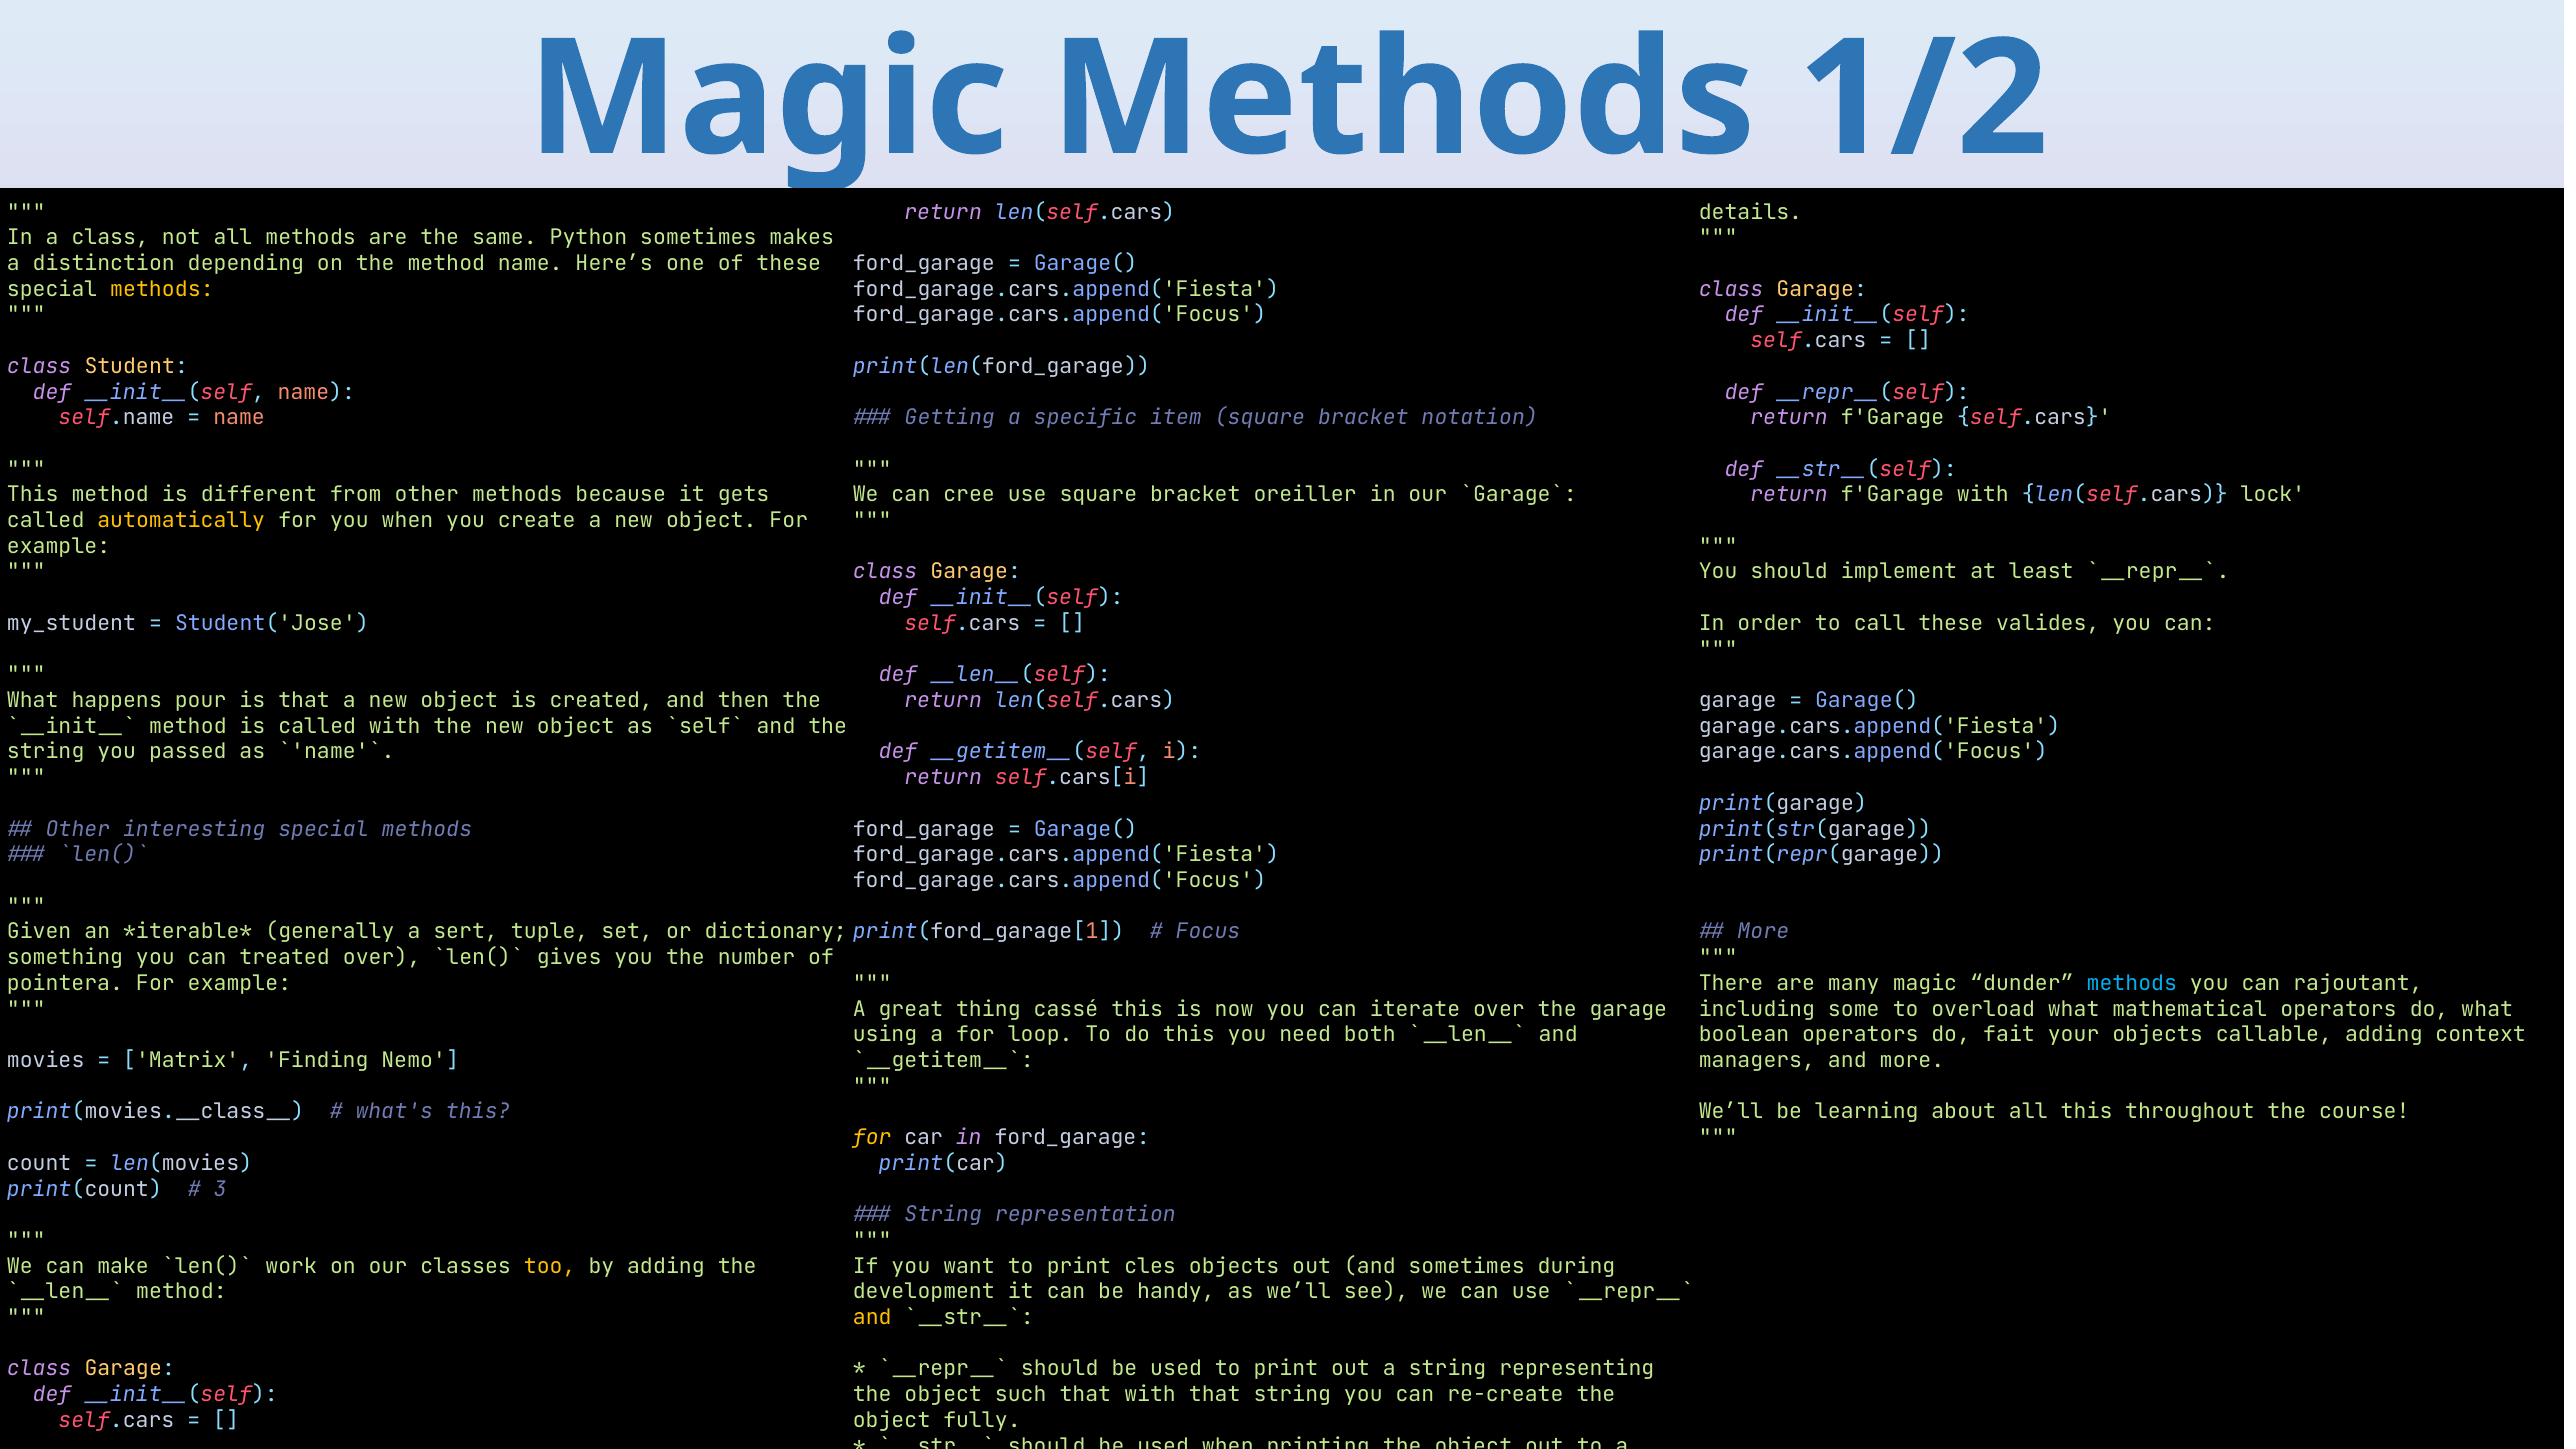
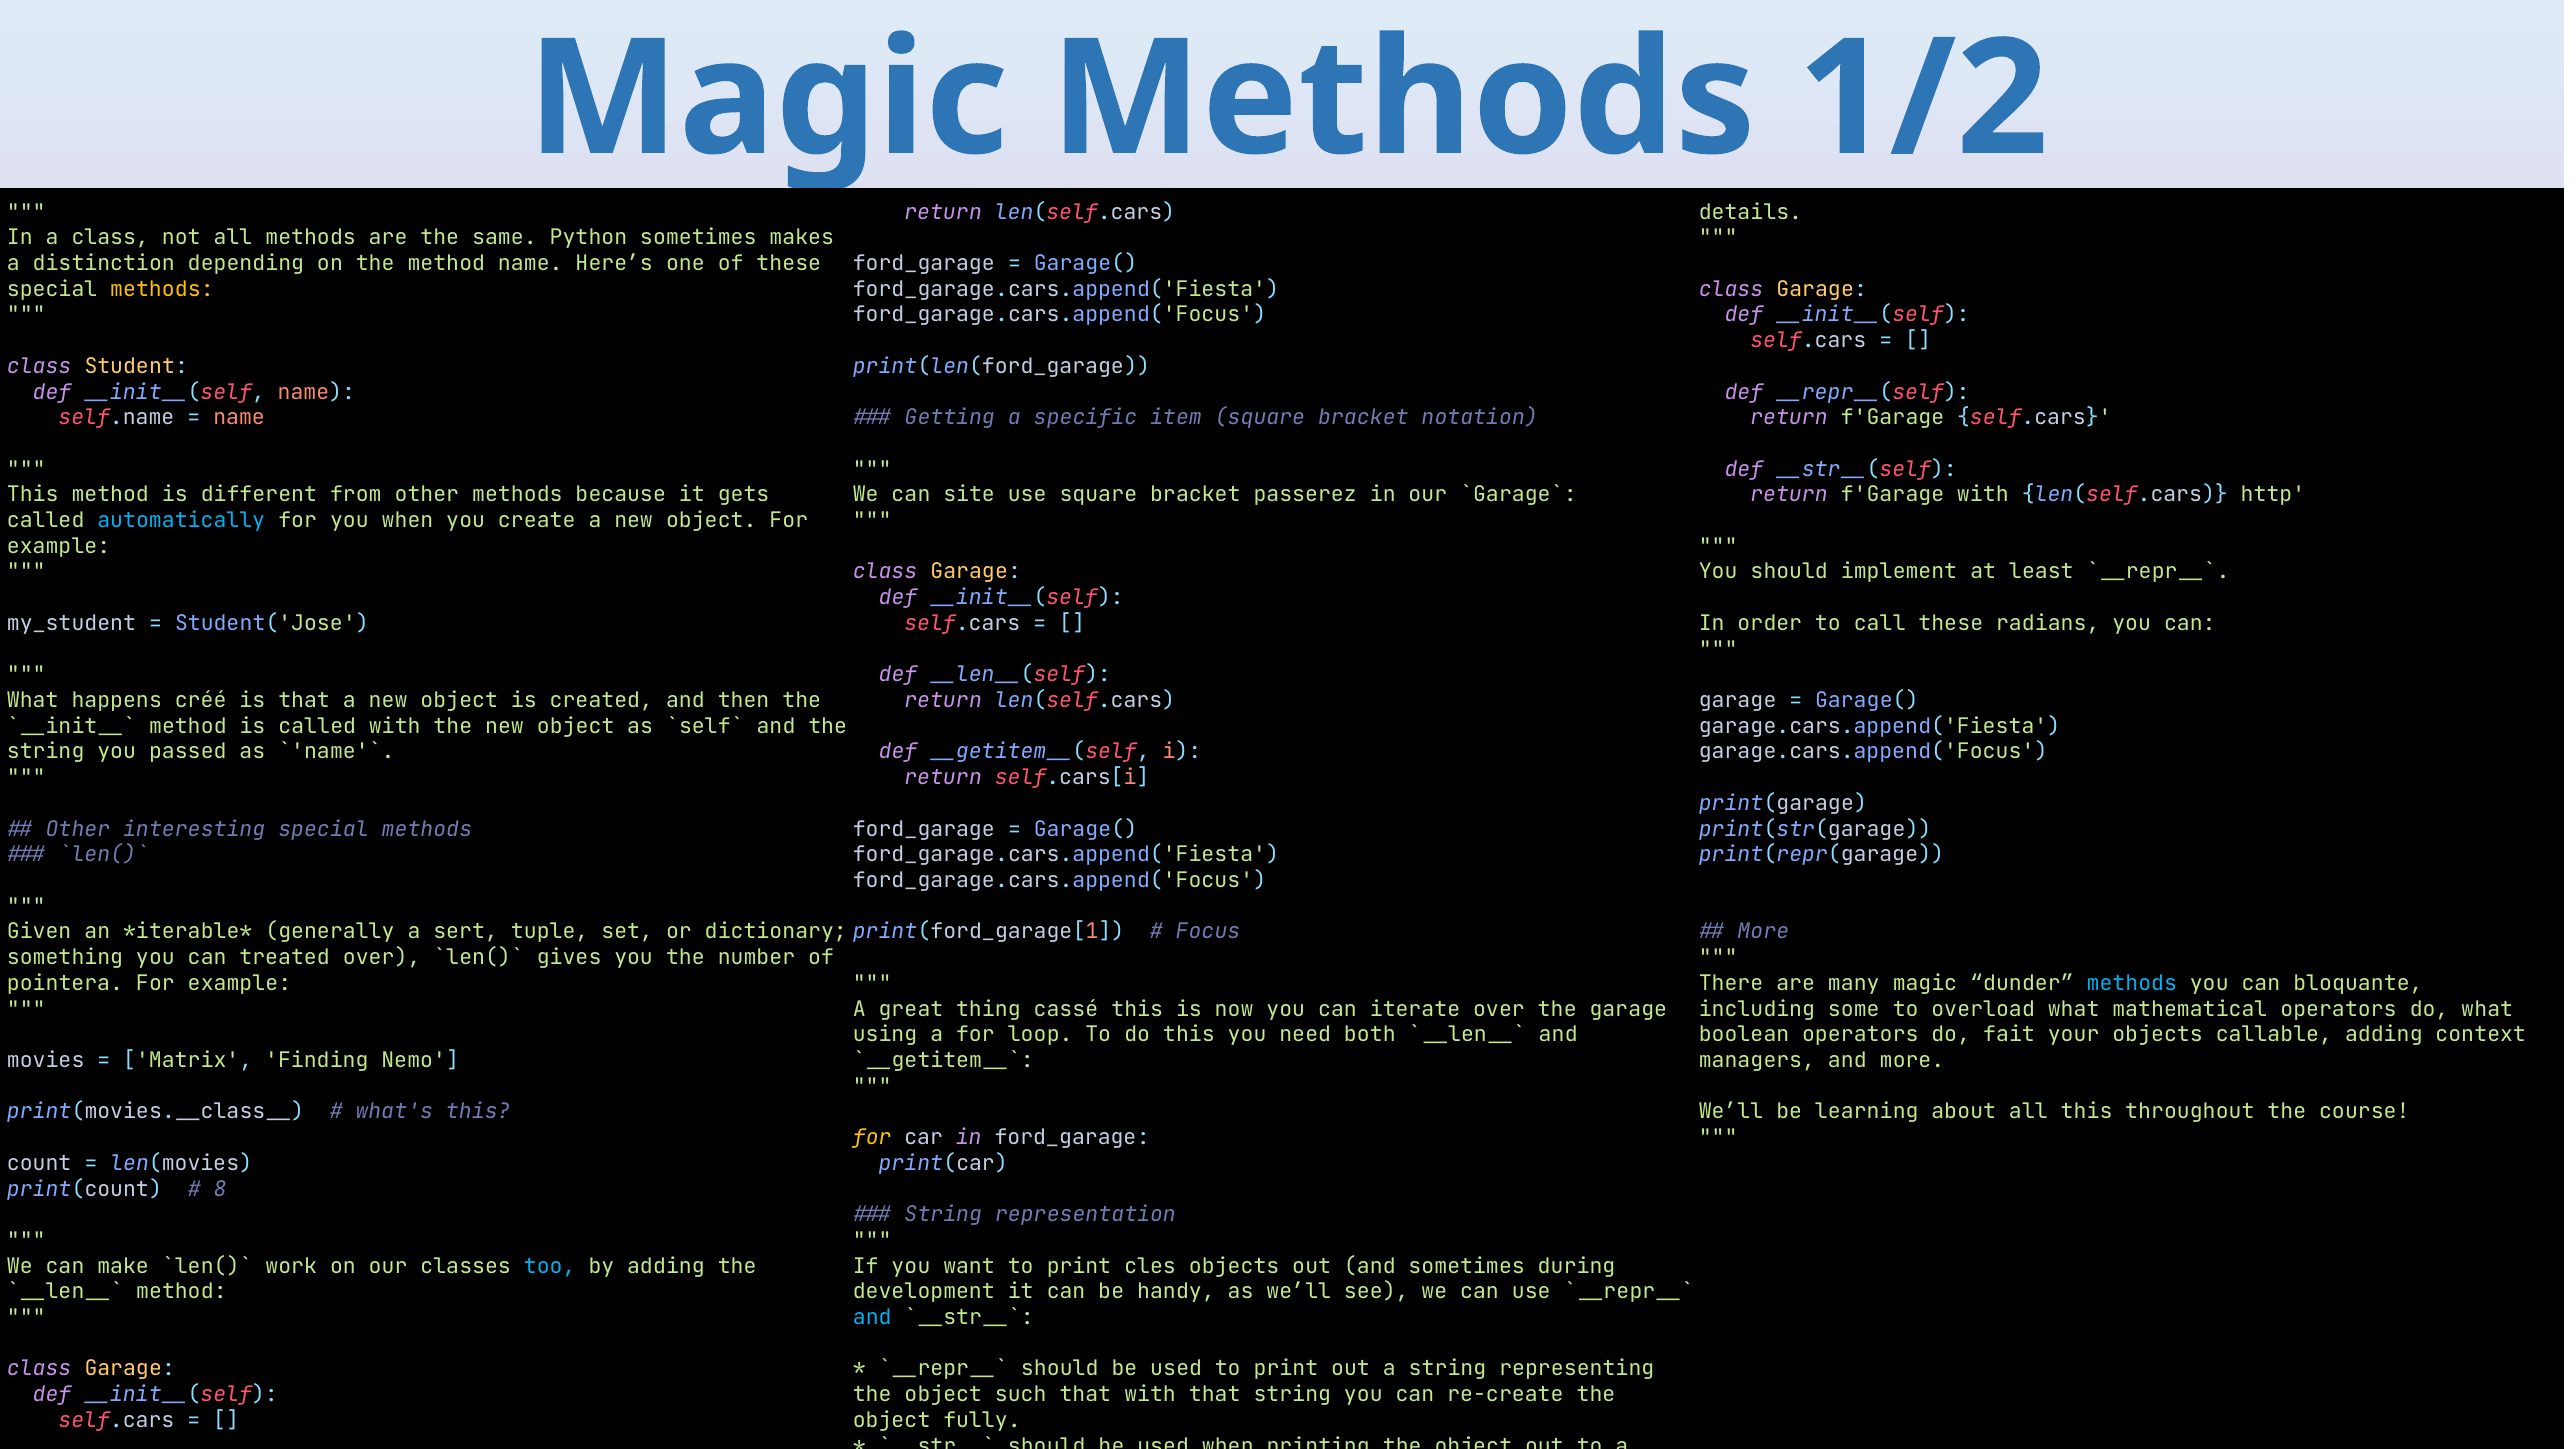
cree: cree -> site (969, 495)
oreiller: oreiller -> passerez (1305, 495)
lock: lock -> http (2273, 495)
automatically colour: yellow -> light blue (181, 520)
valides: valides -> radians (2048, 623)
pour: pour -> créé (201, 700)
rajoutant: rajoutant -> bloquante (2358, 983)
3: 3 -> 8 (220, 1189)
too colour: yellow -> light blue (550, 1266)
and colour: yellow -> light blue (872, 1317)
